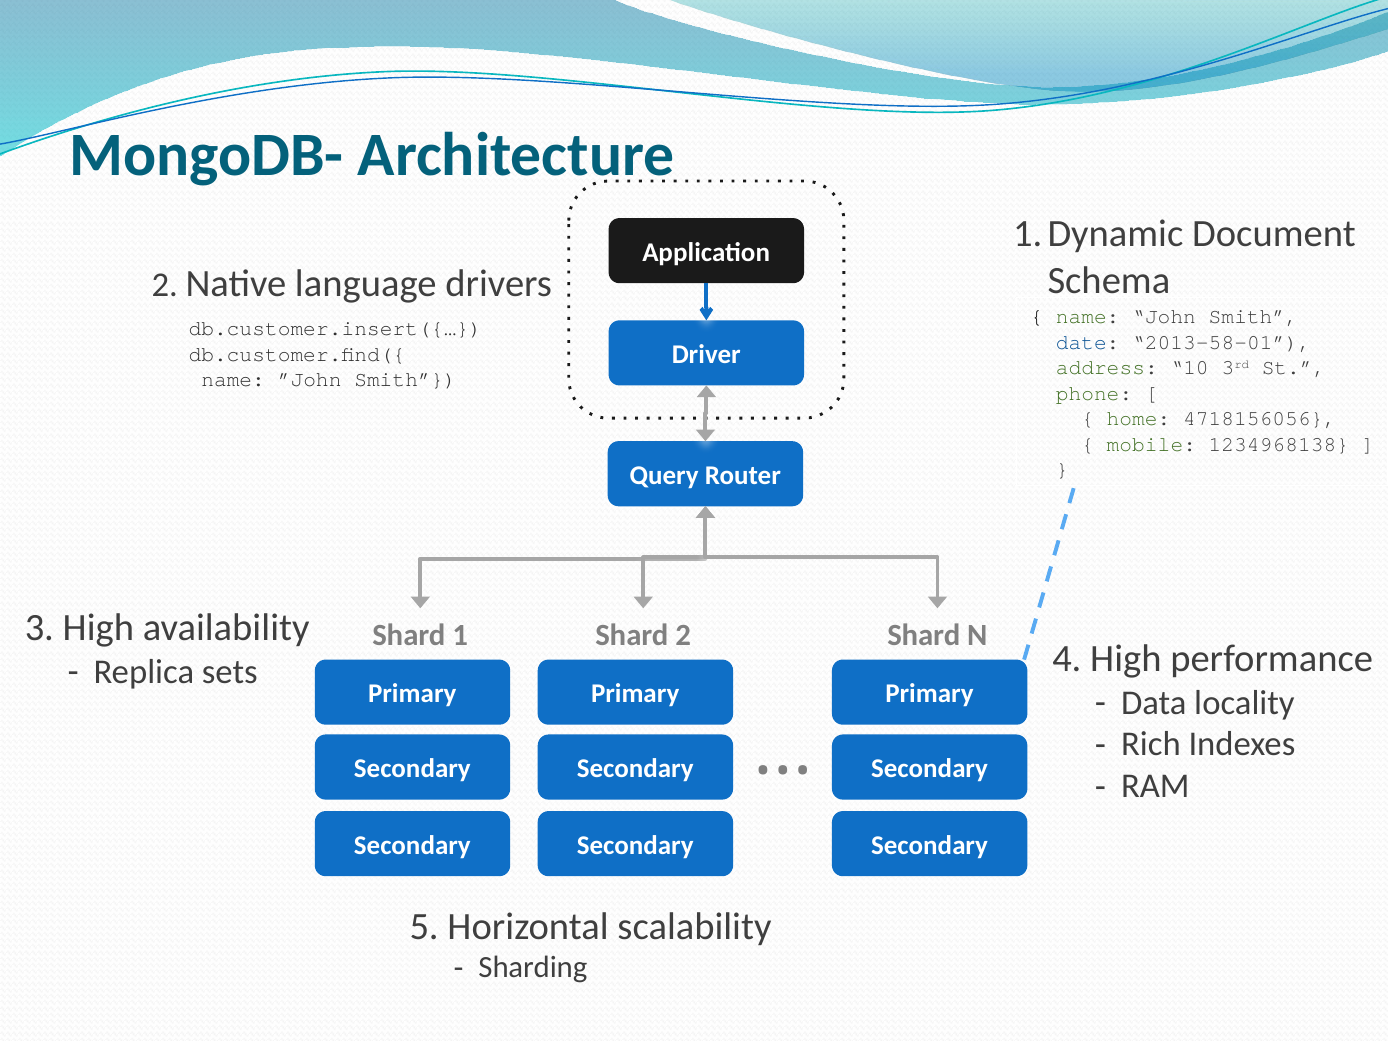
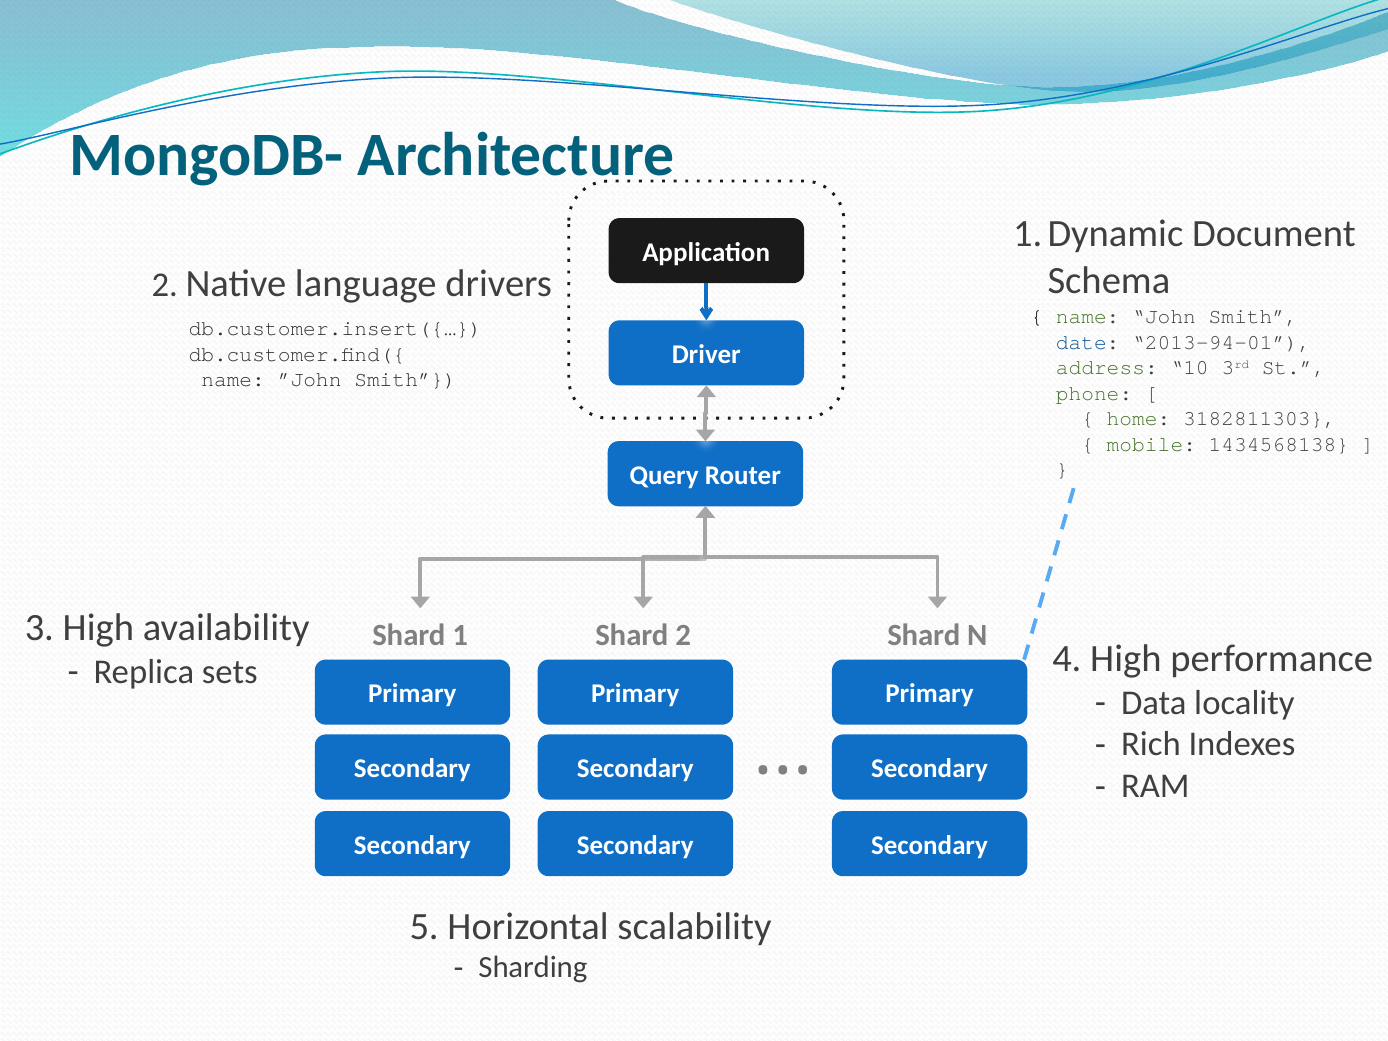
2013-58-01: 2013-58-01 -> 2013-94-01 (1221, 342)
4718156056: 4718156056 -> 3182811303 (1260, 419)
1234968138: 1234968138 -> 1434568138 (1279, 444)
